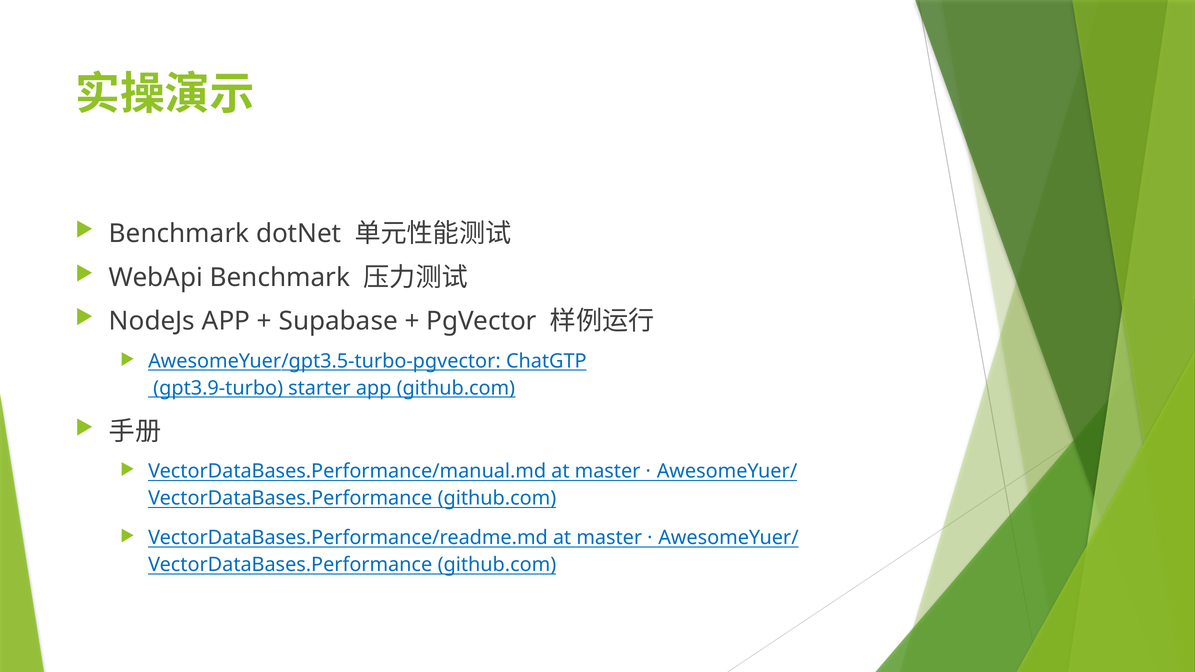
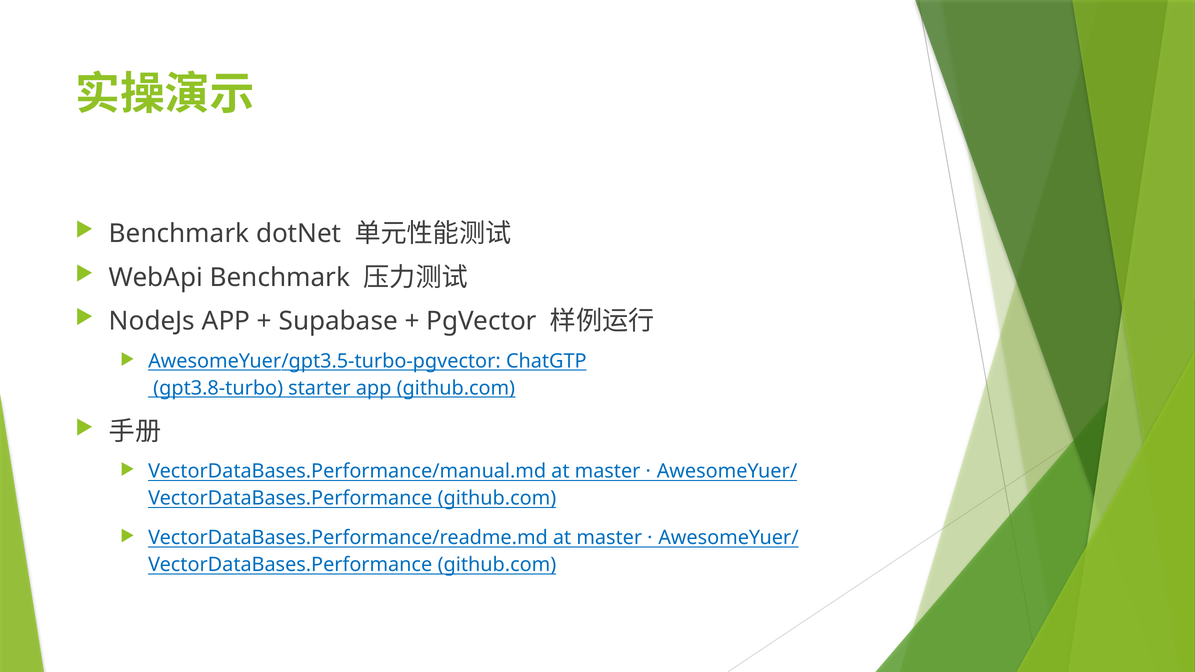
gpt3.9-turbo: gpt3.9-turbo -> gpt3.8-turbo (218, 388)
